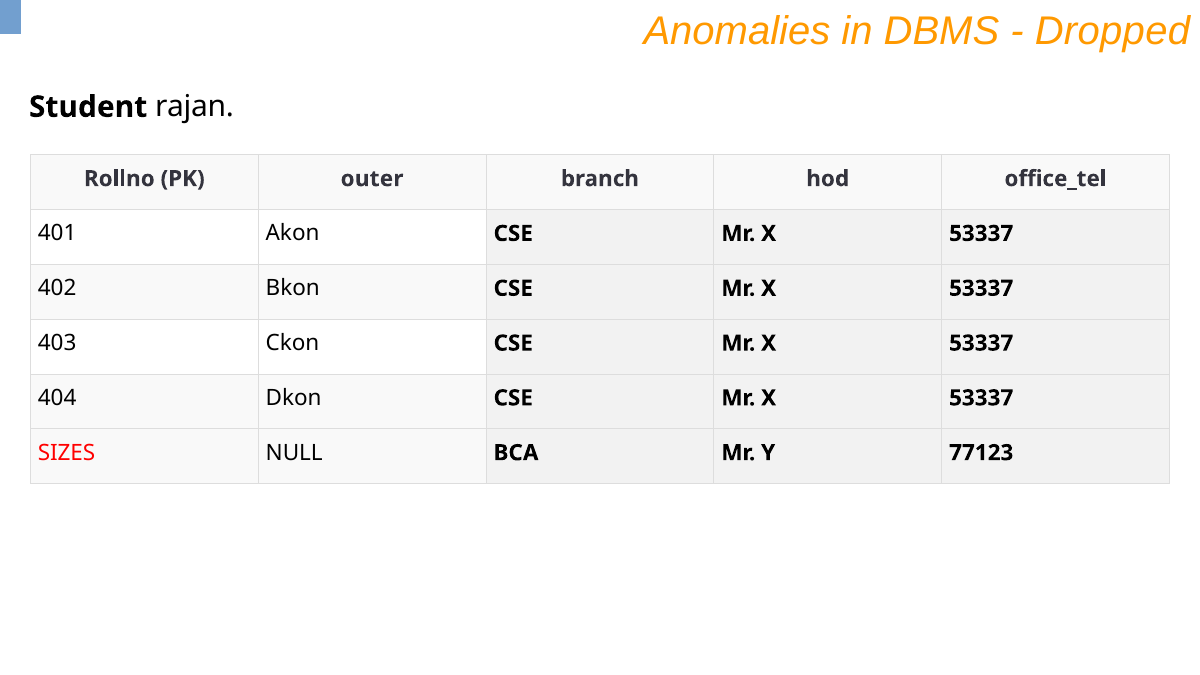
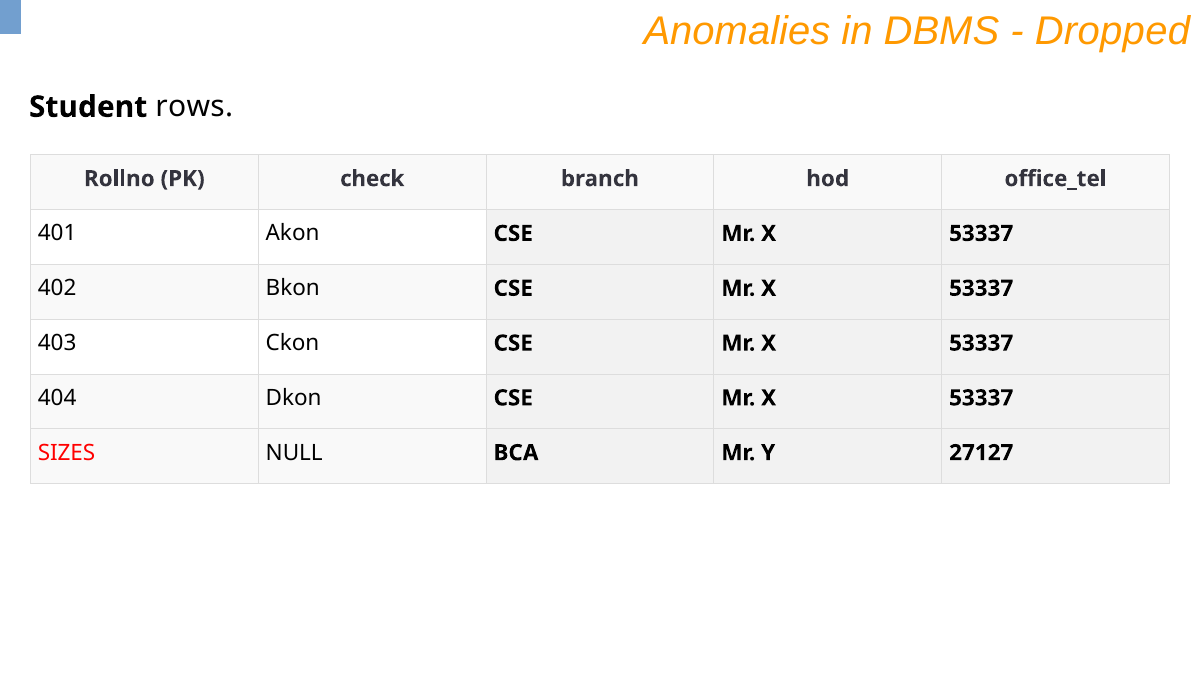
rajan: rajan -> rows (194, 107)
outer: outer -> check (372, 179)
77123: 77123 -> 27127 (981, 453)
